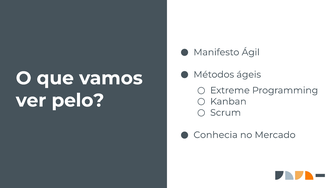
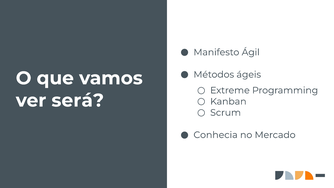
pelo: pelo -> será (78, 100)
